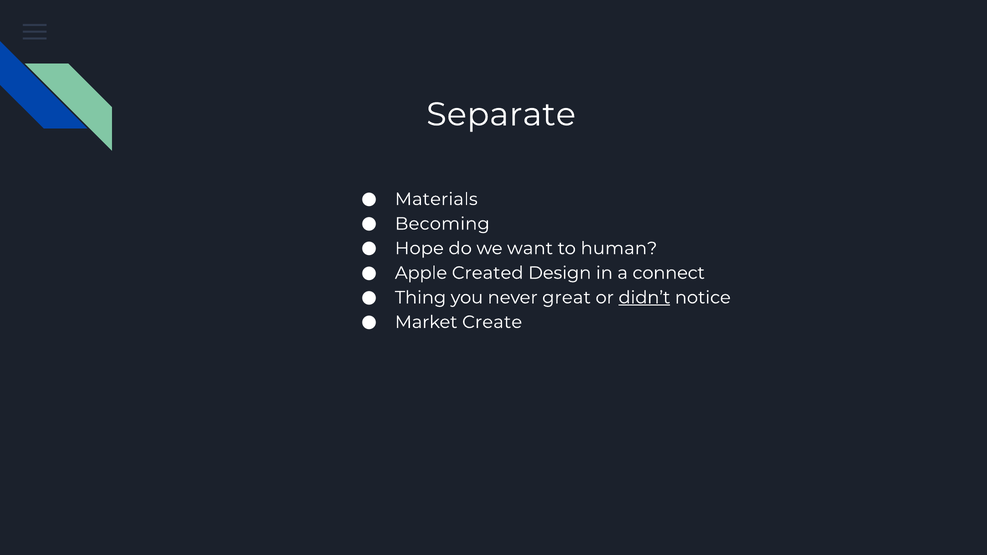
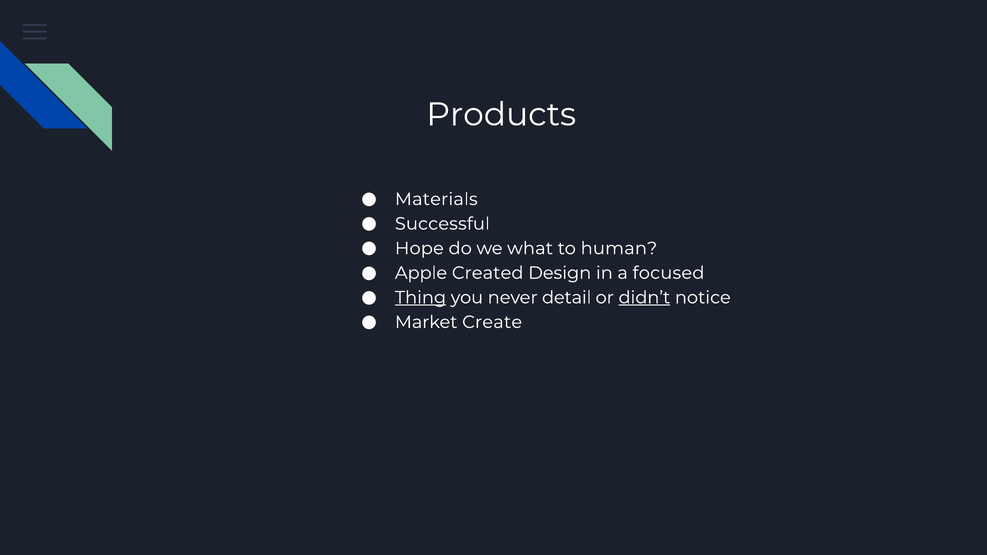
Separate: Separate -> Products (501, 115)
Becoming: Becoming -> Successful (442, 224)
want: want -> what (530, 248)
connect: connect -> focused (668, 273)
Thing underline: none -> present (421, 298)
great: great -> detail (567, 298)
